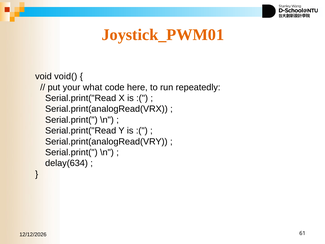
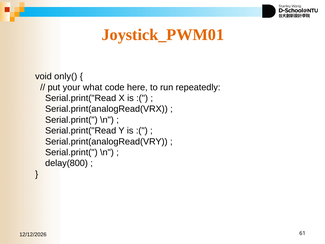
void(: void( -> only( (66, 76)
delay(634: delay(634 -> delay(800 (67, 163)
